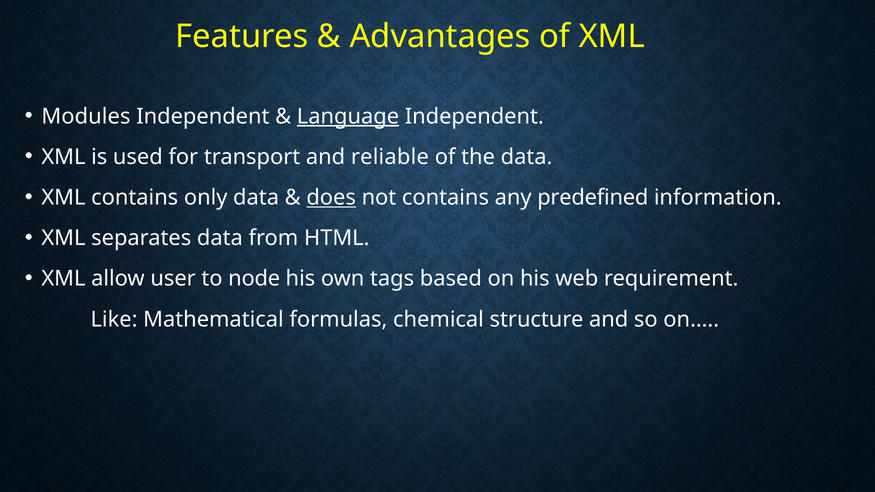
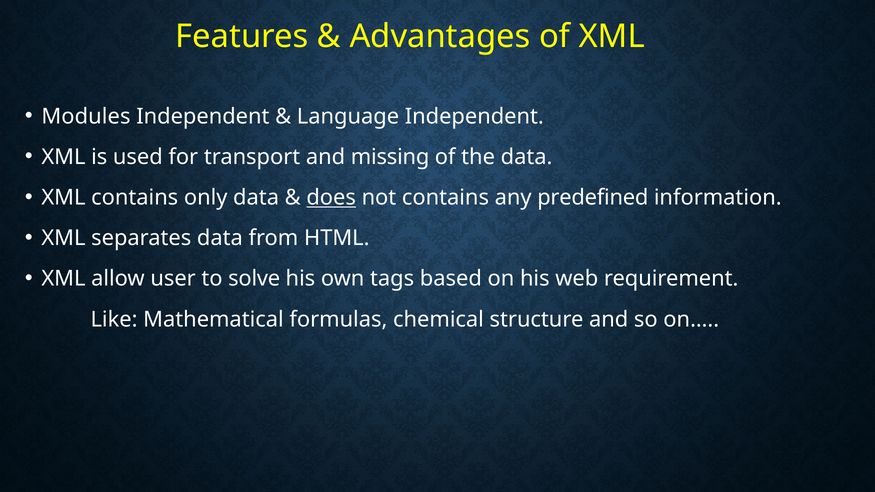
Language underline: present -> none (348, 116)
reliable: reliable -> missing (390, 157)
node: node -> solve (254, 279)
